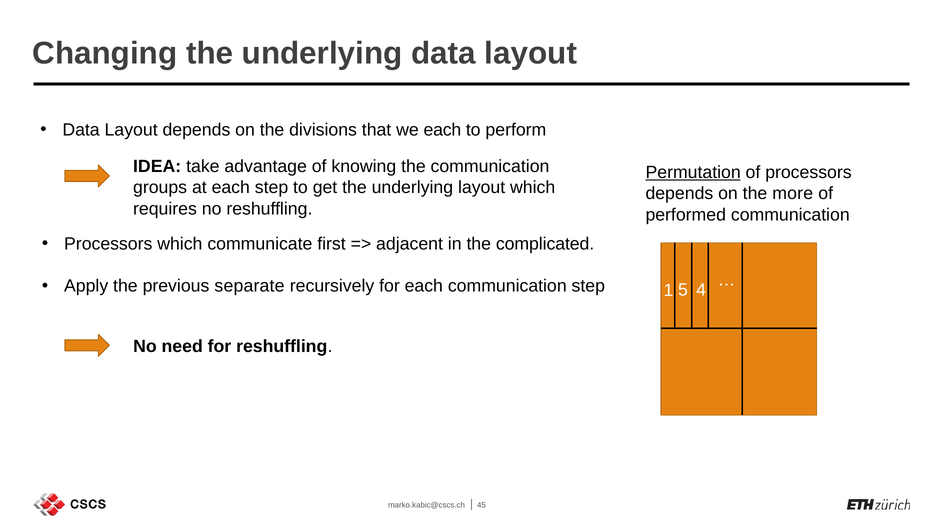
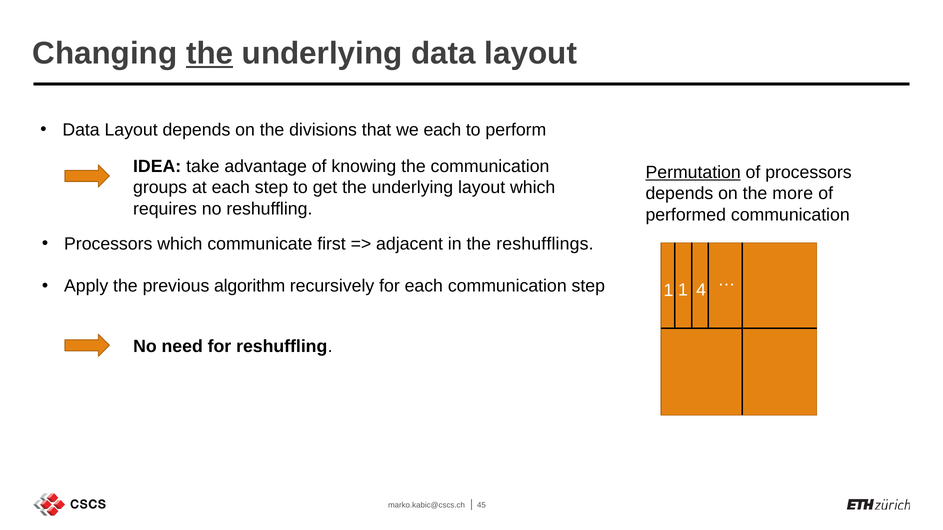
the underline: none -> present (210, 53)
complicated: complicated -> reshufflings (545, 244)
separate: separate -> algorithm (250, 286)
1 5: 5 -> 1 (683, 290)
